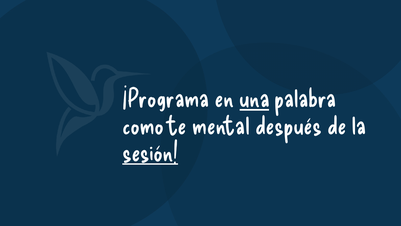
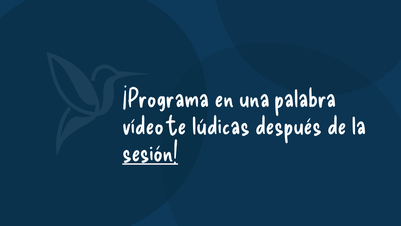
una underline: present -> none (254, 99)
como: como -> vídeo (143, 126)
mental: mental -> lúdicas (221, 126)
